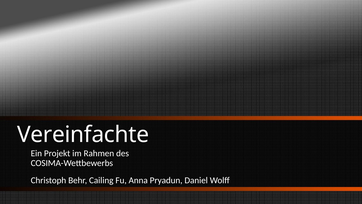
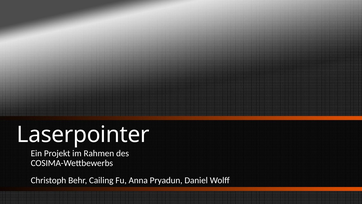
Vereinfachte: Vereinfachte -> Laserpointer (83, 134)
